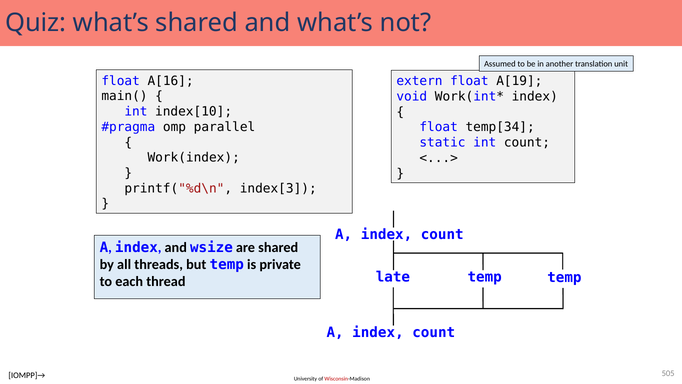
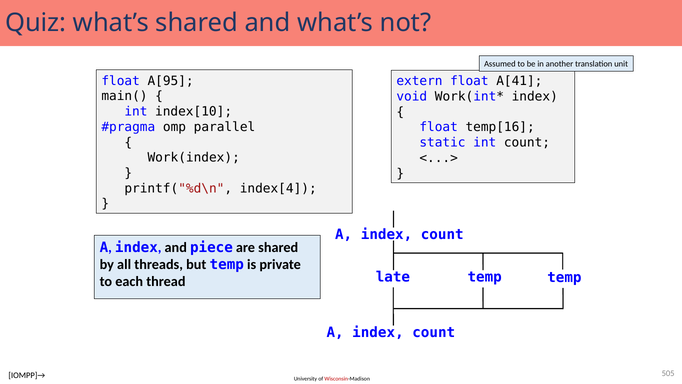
A[16: A[16 -> A[95 (171, 81)
A[19: A[19 -> A[41 (519, 81)
temp[34: temp[34 -> temp[16 (500, 127)
index[3: index[3 -> index[4 (278, 188)
wsize: wsize -> piece (211, 247)
